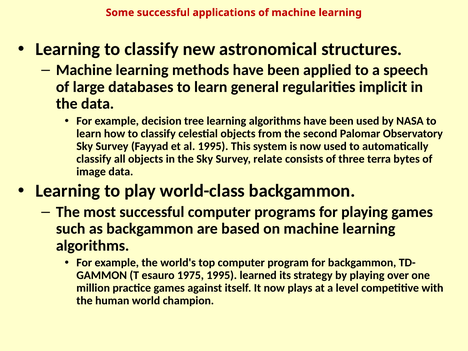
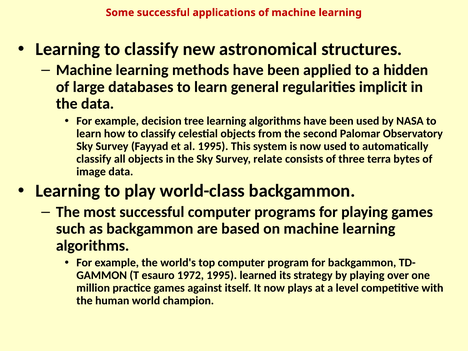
speech: speech -> hidden (406, 70)
1975: 1975 -> 1972 (191, 275)
